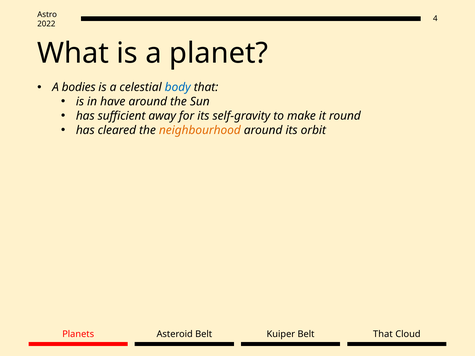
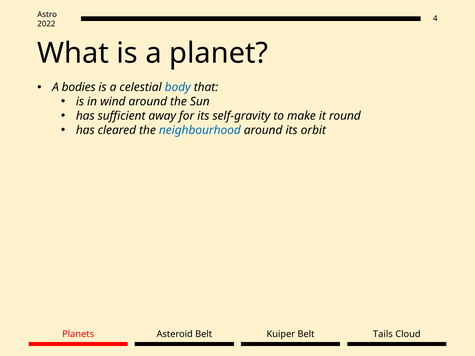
have: have -> wind (113, 102)
neighbourhood colour: orange -> blue (200, 130)
That: That -> Tails (383, 335)
